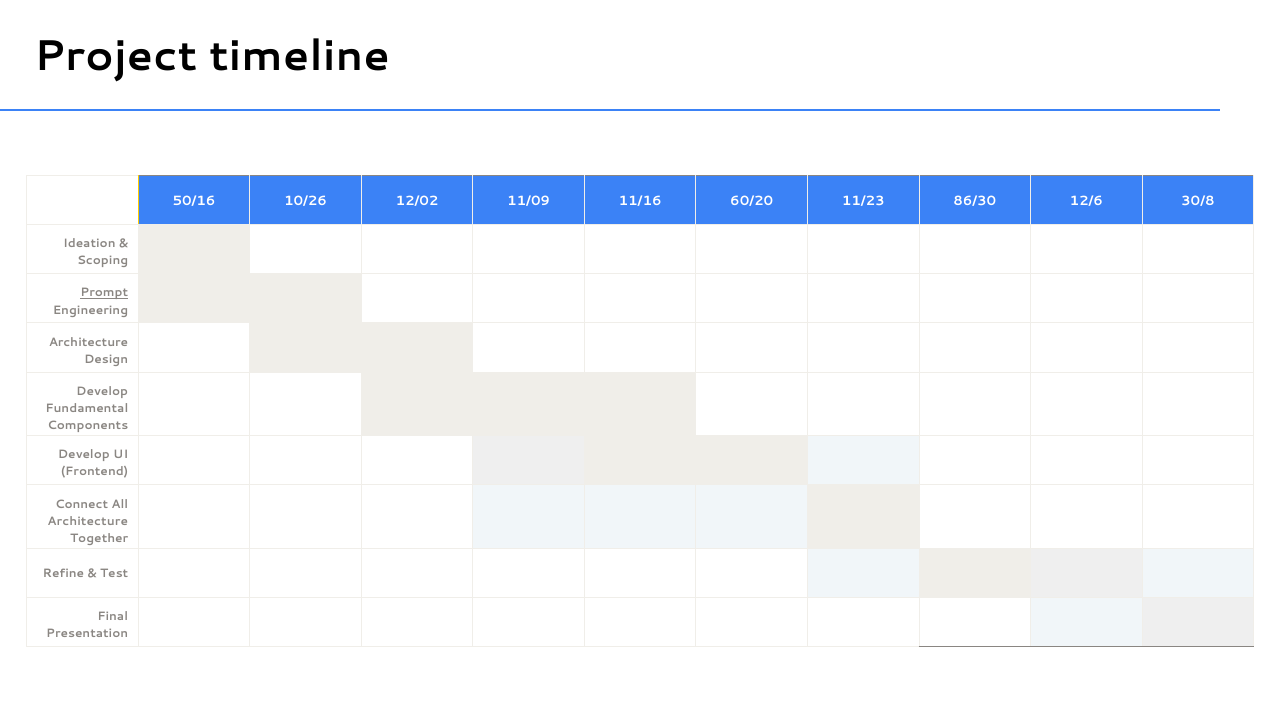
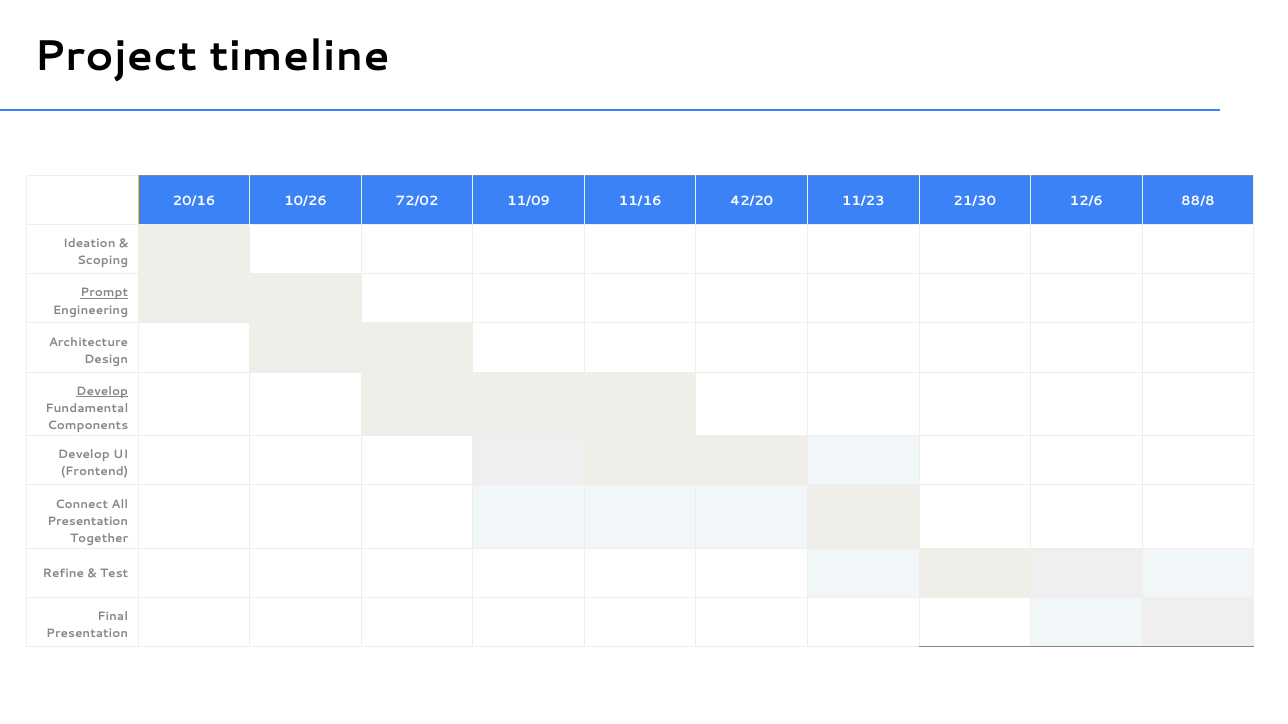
50/16: 50/16 -> 20/16 (194, 201)
12/02: 12/02 -> 72/02 (417, 201)
60/20: 60/20 -> 42/20 (752, 201)
86/30: 86/30 -> 21/30 (975, 201)
30/8: 30/8 -> 88/8 (1198, 201)
Develop underline: none -> present (102, 392)
Architecture: Architecture -> Presentation (88, 521)
